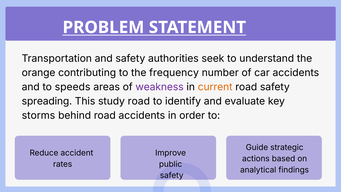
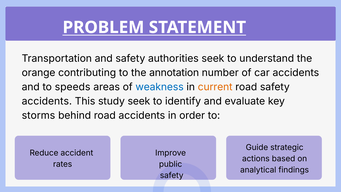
frequency: frequency -> annotation (174, 73)
weakness colour: purple -> blue (160, 87)
spreading: spreading -> accidents (47, 101)
study road: road -> seek (139, 101)
